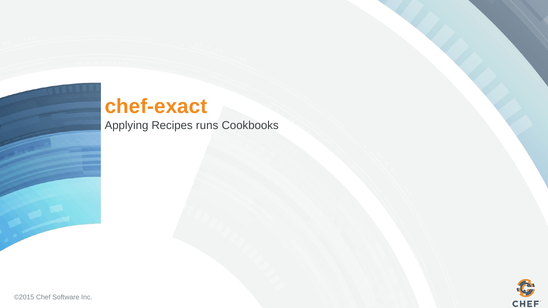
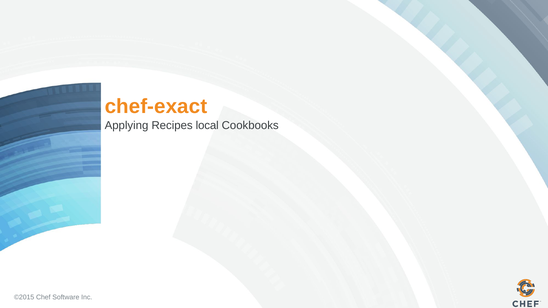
runs: runs -> local (207, 126)
